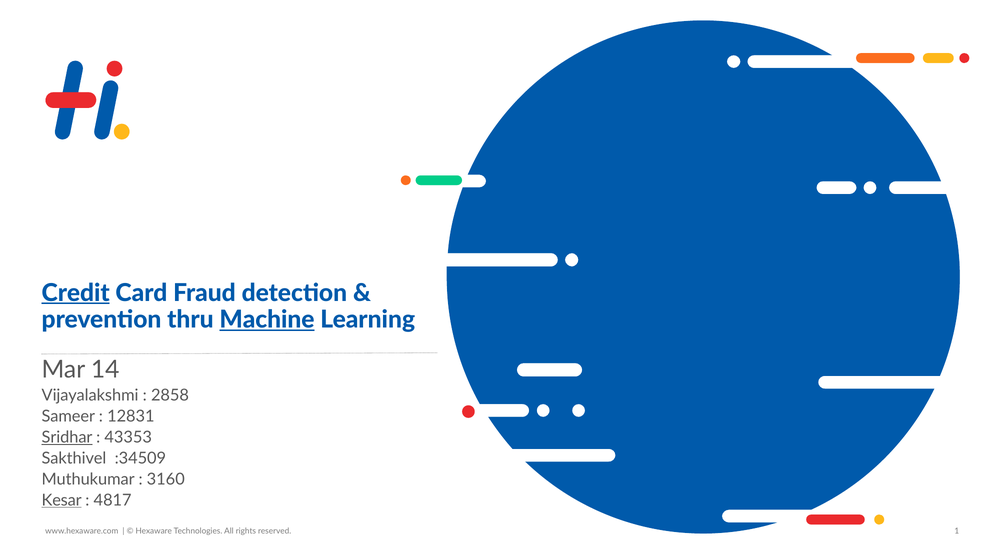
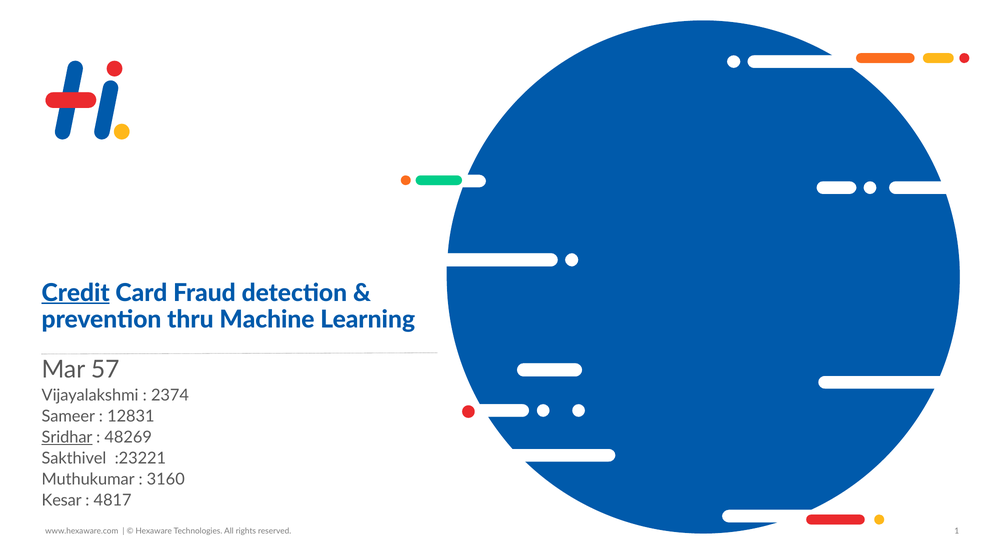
Machine underline: present -> none (267, 319)
14: 14 -> 57 (105, 369)
2858: 2858 -> 2374 (170, 395)
43353: 43353 -> 48269 (128, 437)
:34509: :34509 -> :23221 (140, 458)
Kesar underline: present -> none (62, 500)
